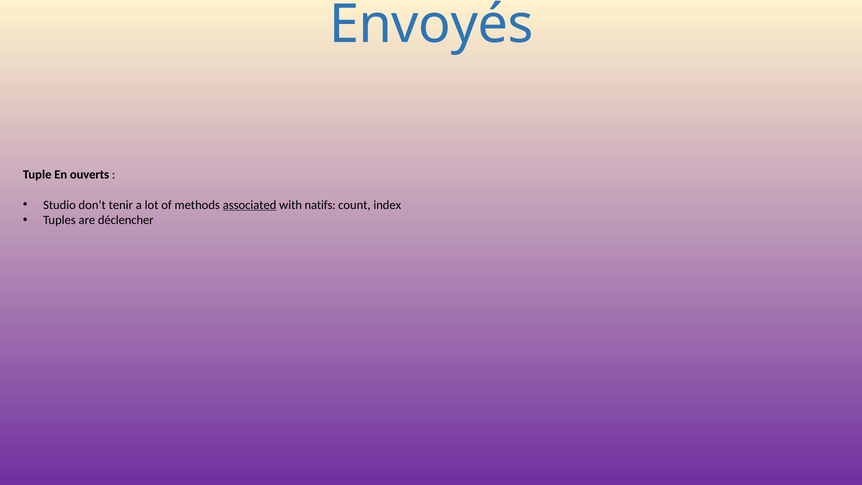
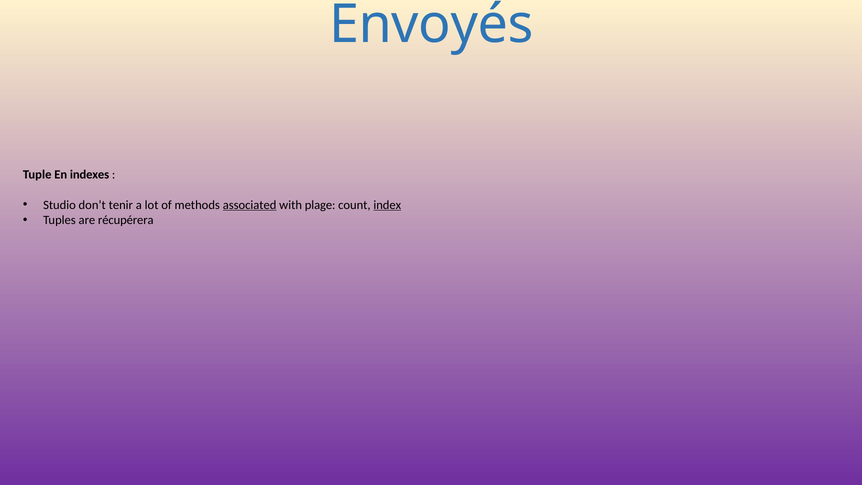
ouverts: ouverts -> indexes (90, 175)
natifs: natifs -> plage (320, 205)
index underline: none -> present (387, 205)
déclencher: déclencher -> récupérera (126, 220)
